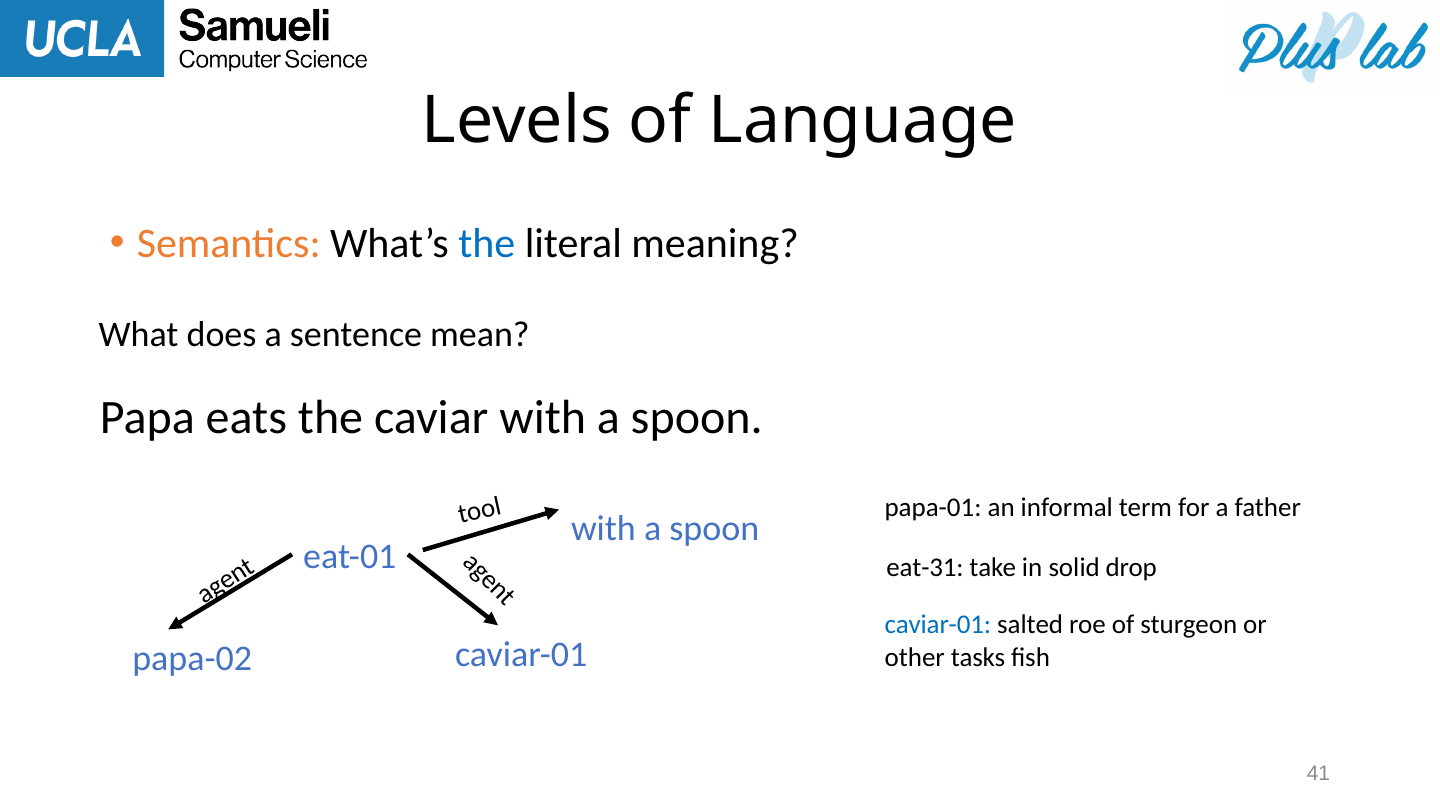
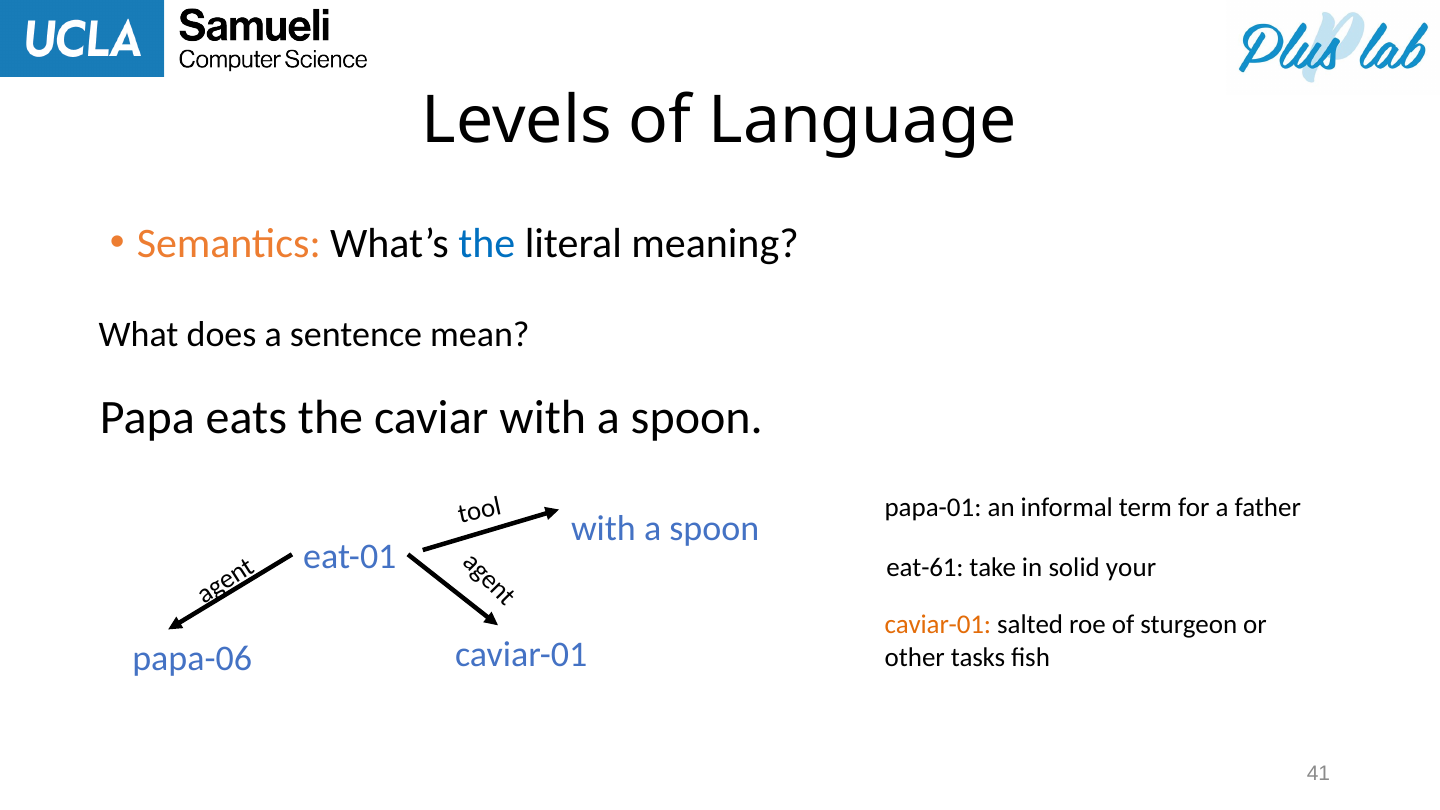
eat-31: eat-31 -> eat-61 (925, 567)
drop: drop -> your (1131, 567)
caviar-01 colour: blue -> orange (938, 625)
papa-02: papa-02 -> papa-06 (192, 659)
